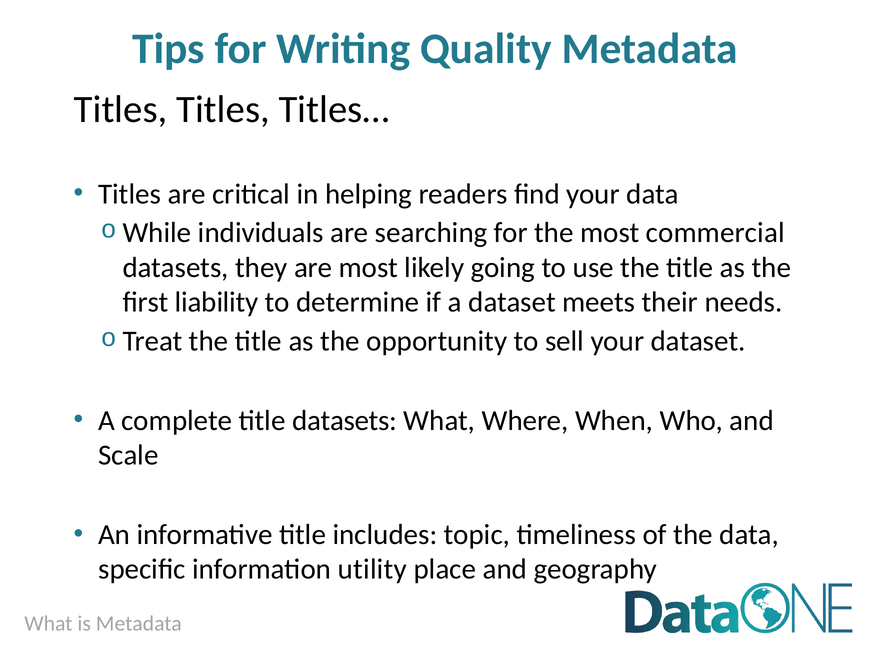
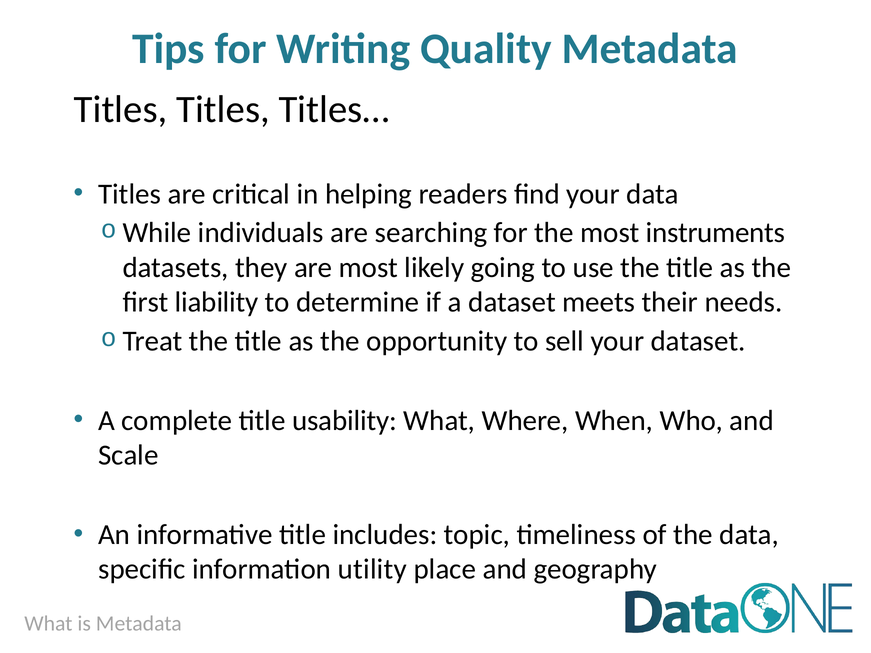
commercial: commercial -> instruments (716, 233)
title datasets: datasets -> usability (345, 421)
